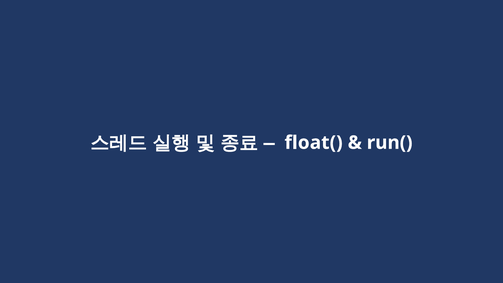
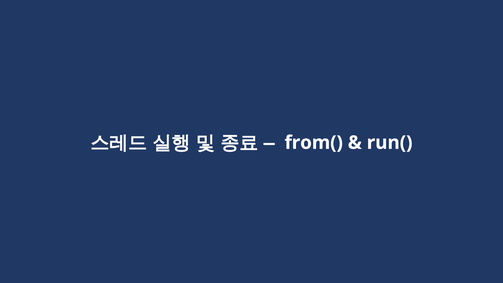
float(: float( -> from( (314, 143)
